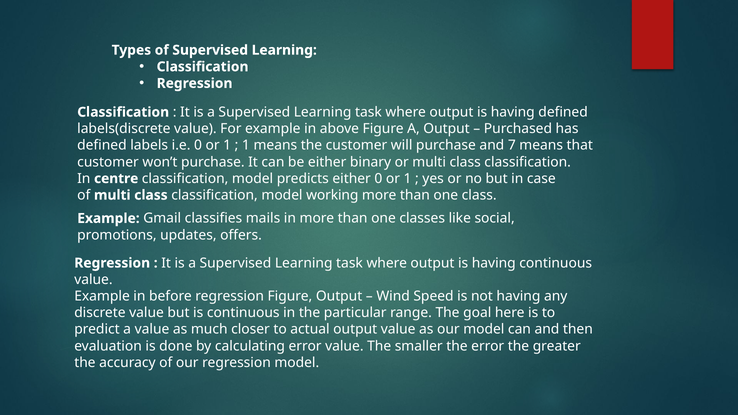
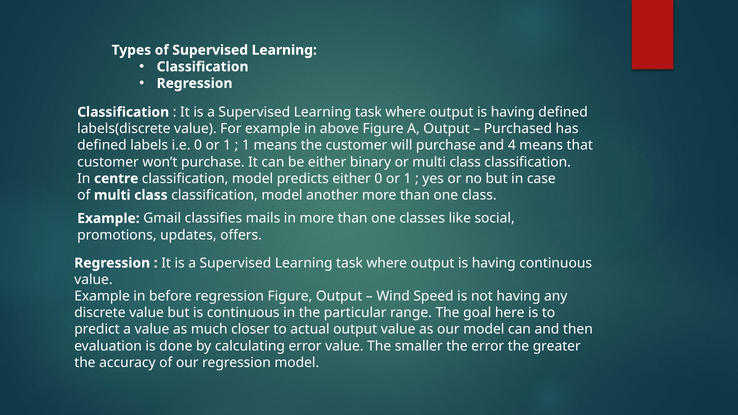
7: 7 -> 4 (512, 145)
working: working -> another (332, 195)
